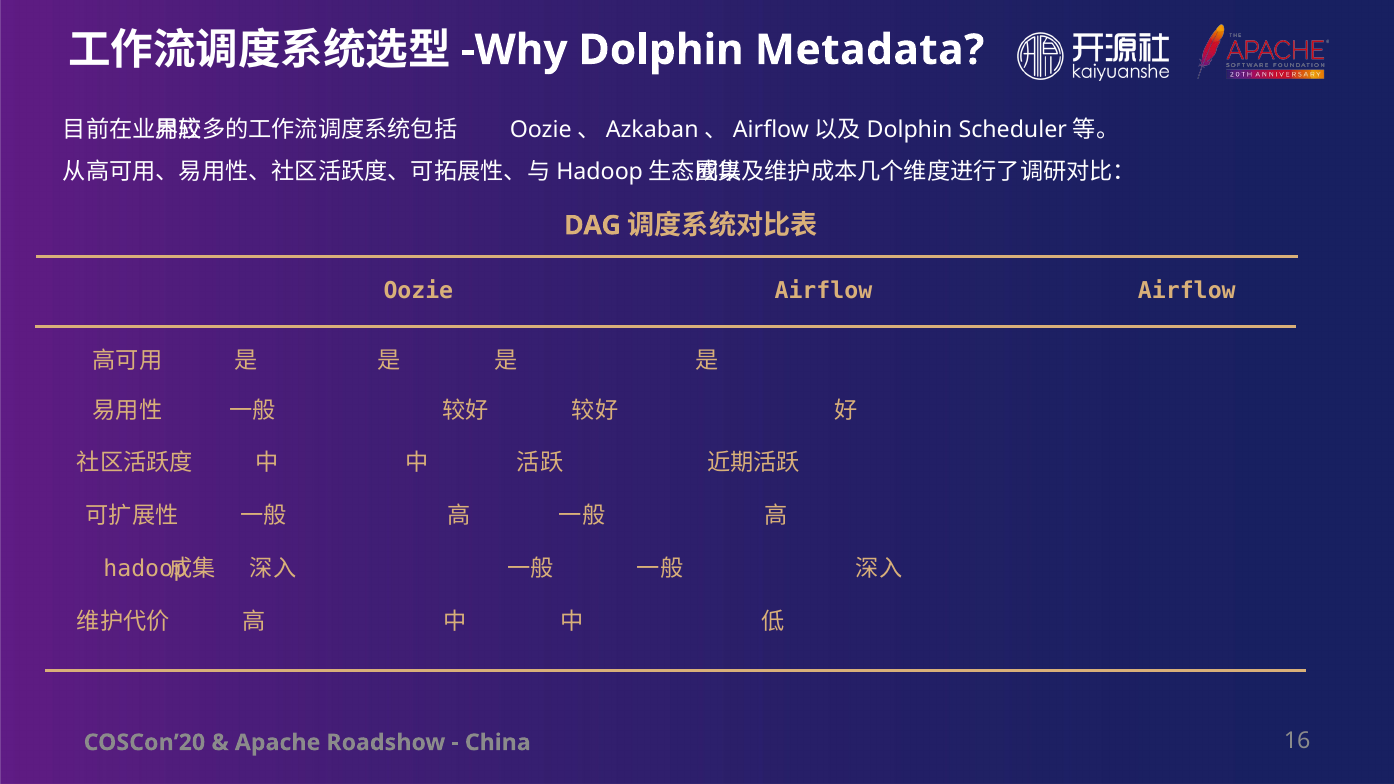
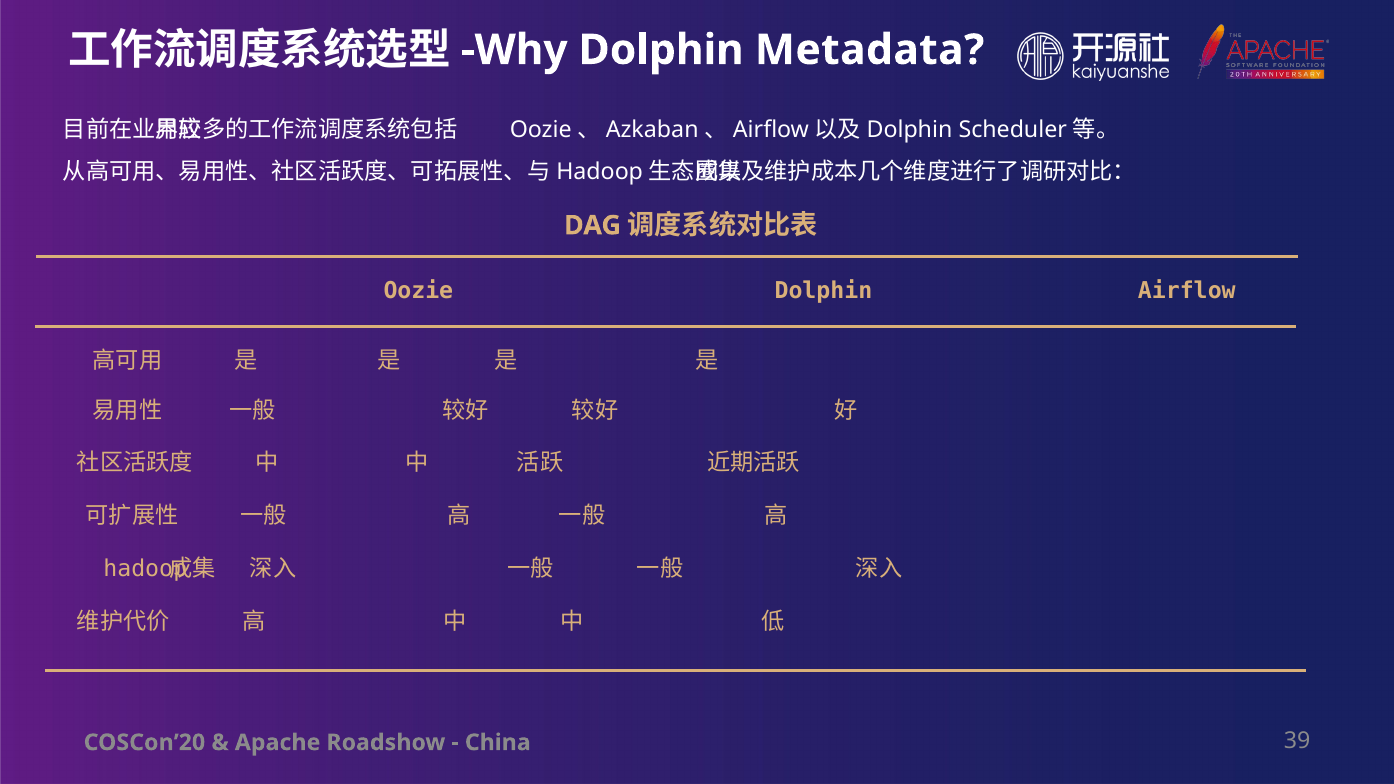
Oozie Airflow: Airflow -> Dolphin (823, 291)
16: 16 -> 39 (1297, 741)
